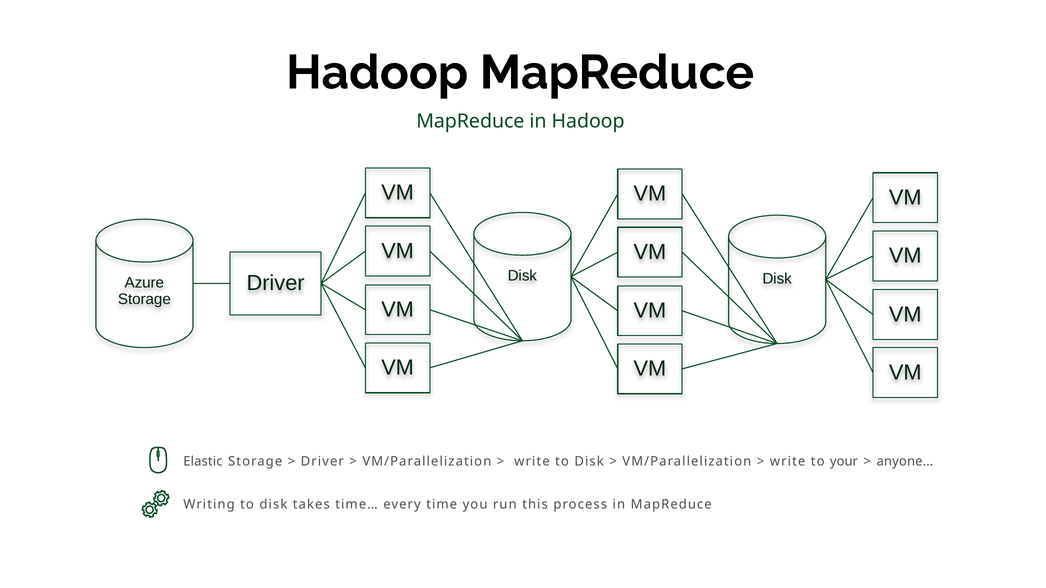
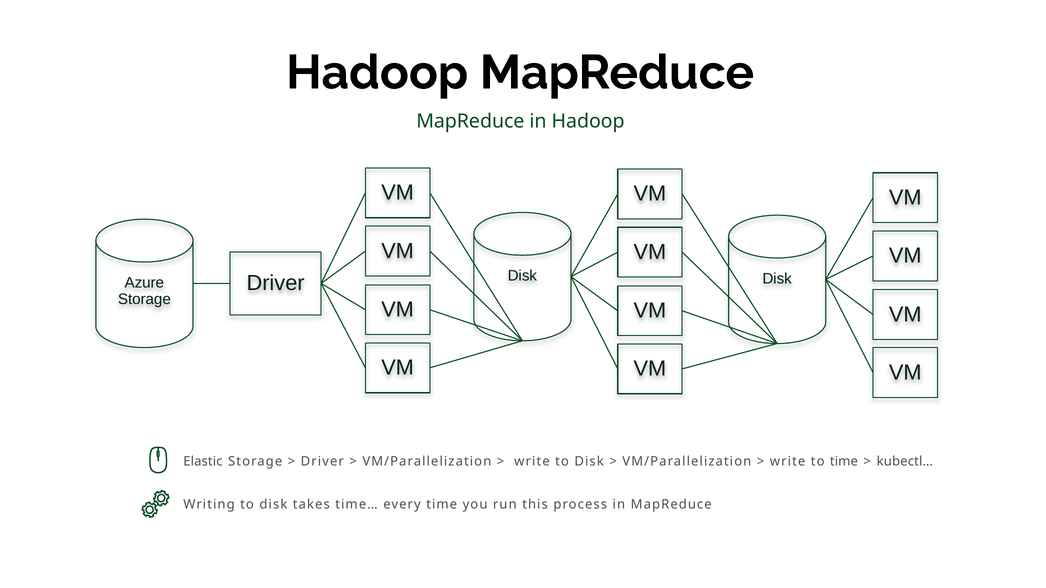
to your: your -> time (844, 462)
anyone…: anyone… -> kubectl… (905, 462)
